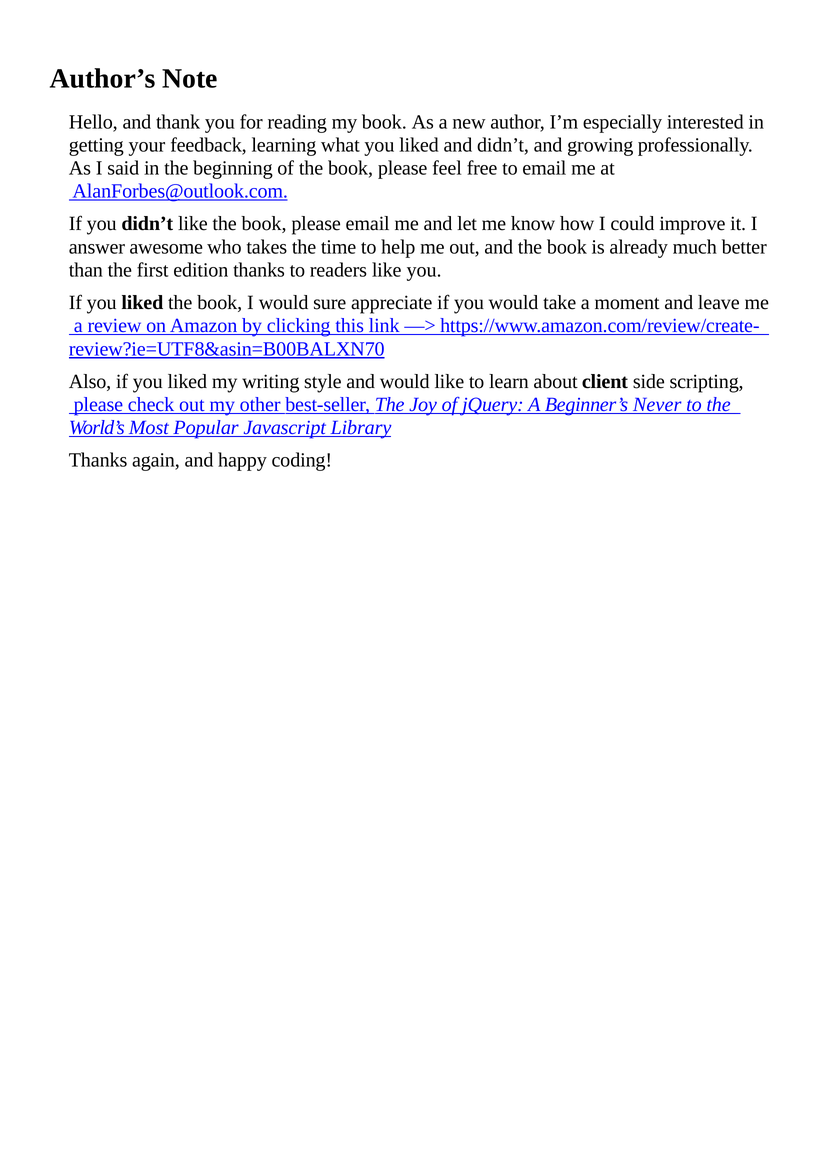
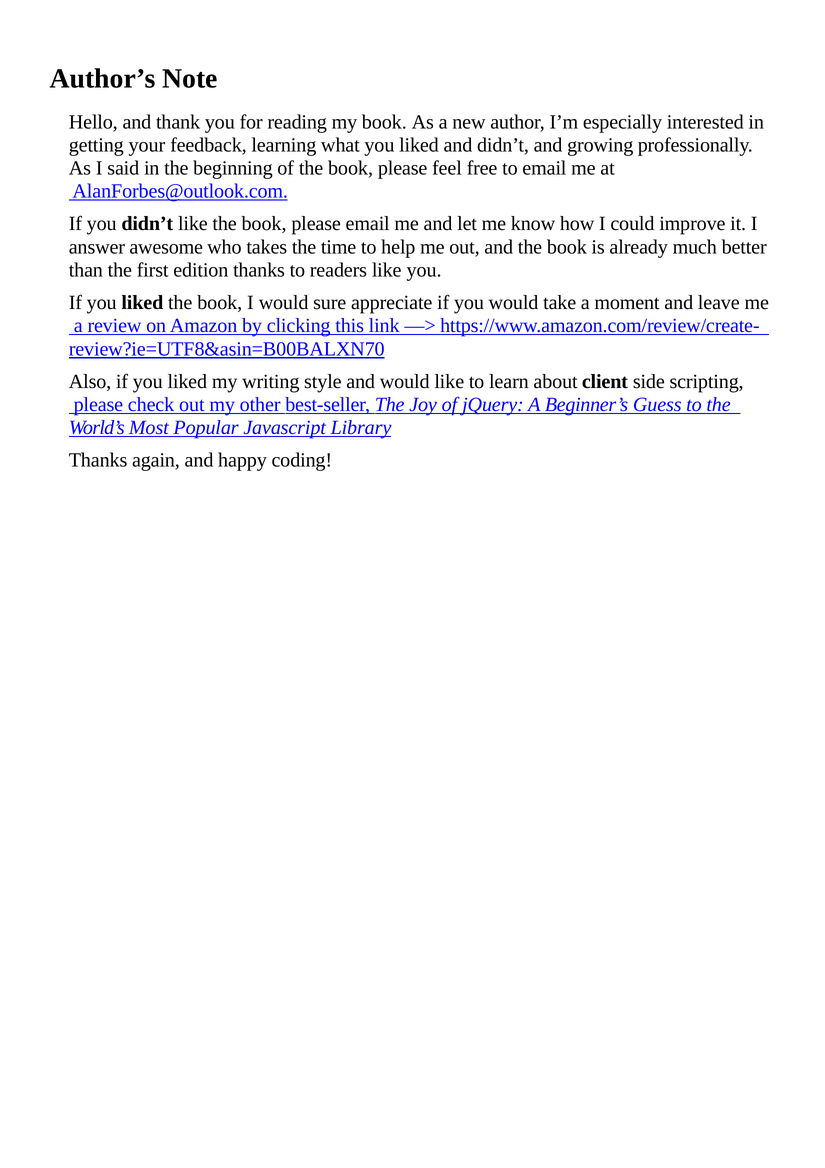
Never: Never -> Guess (657, 405)
